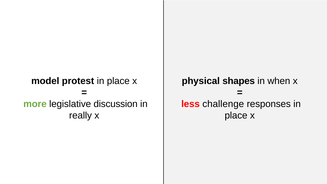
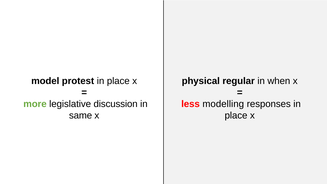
shapes: shapes -> regular (239, 81)
challenge: challenge -> modelling (223, 104)
really: really -> same (81, 115)
